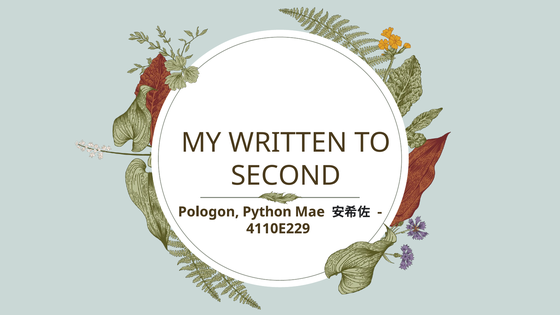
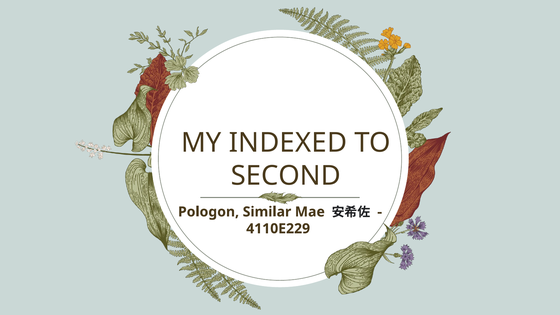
WRITTEN: WRITTEN -> INDEXED (288, 143)
Python: Python -> Similar (267, 212)
